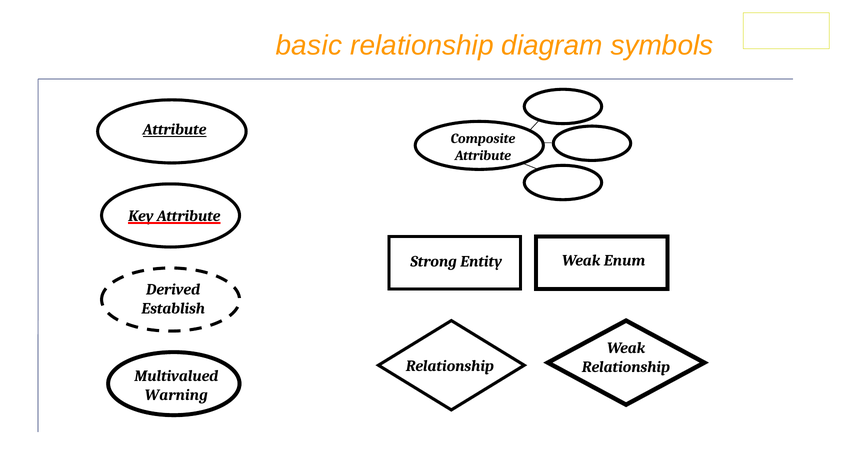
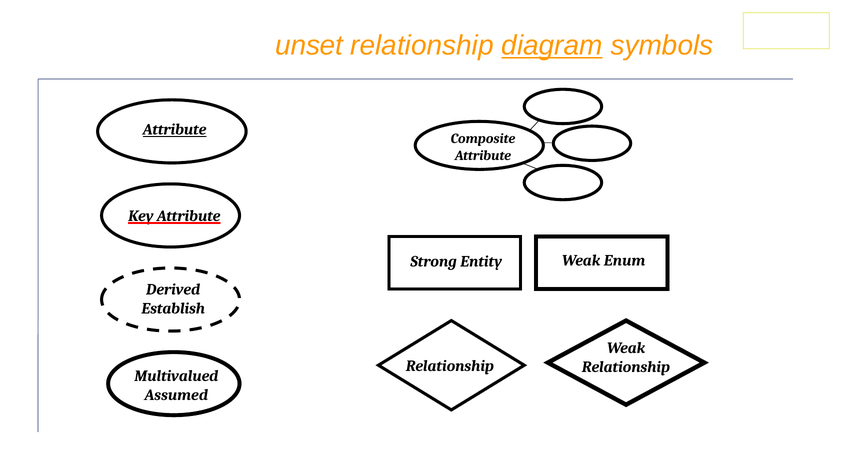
basic: basic -> unset (309, 46)
diagram underline: none -> present (552, 46)
Warning: Warning -> Assumed (176, 395)
